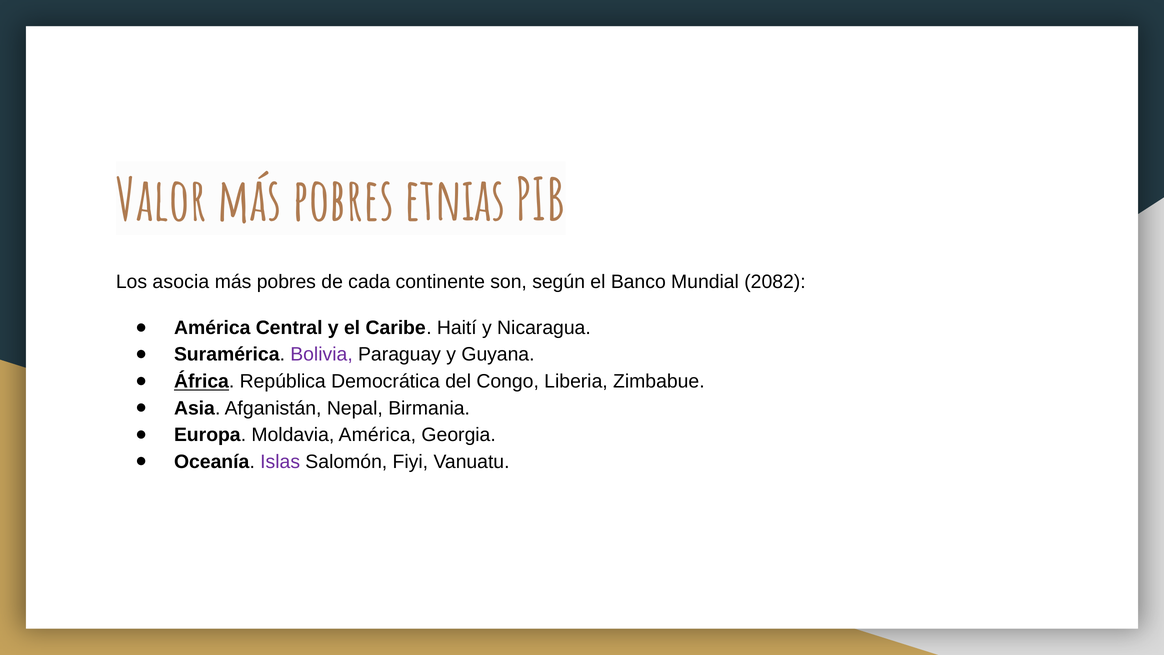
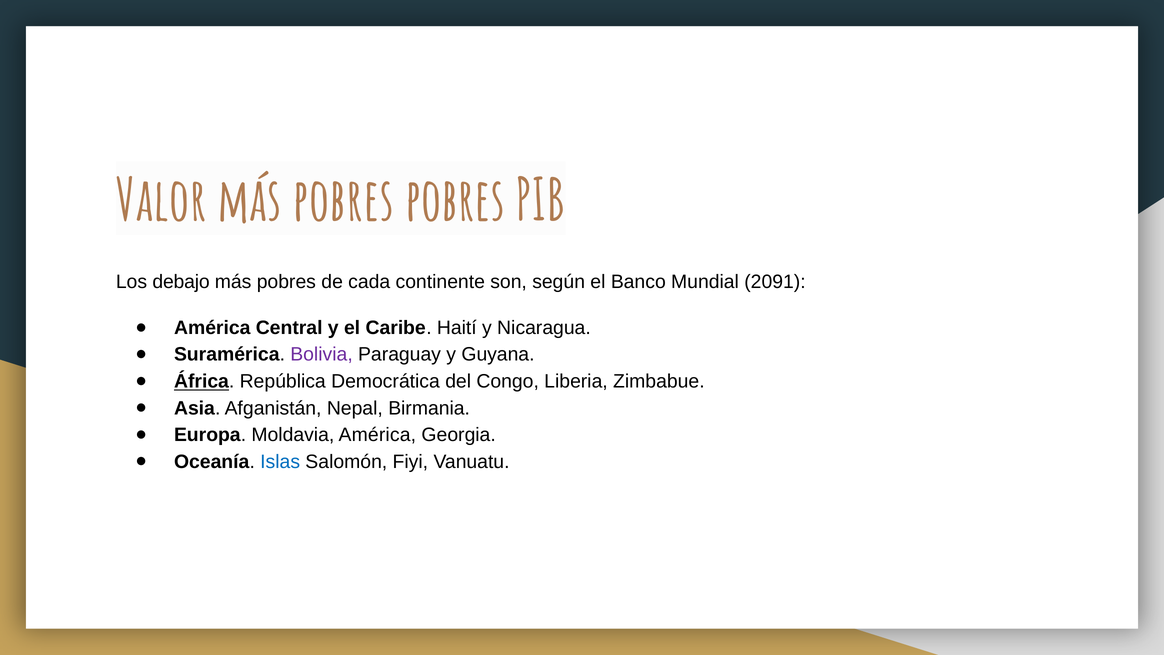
pobres etnias: etnias -> pobres (455, 202)
asocia: asocia -> debajo (181, 282)
2082: 2082 -> 2091 (775, 282)
Islas colour: purple -> blue (280, 461)
